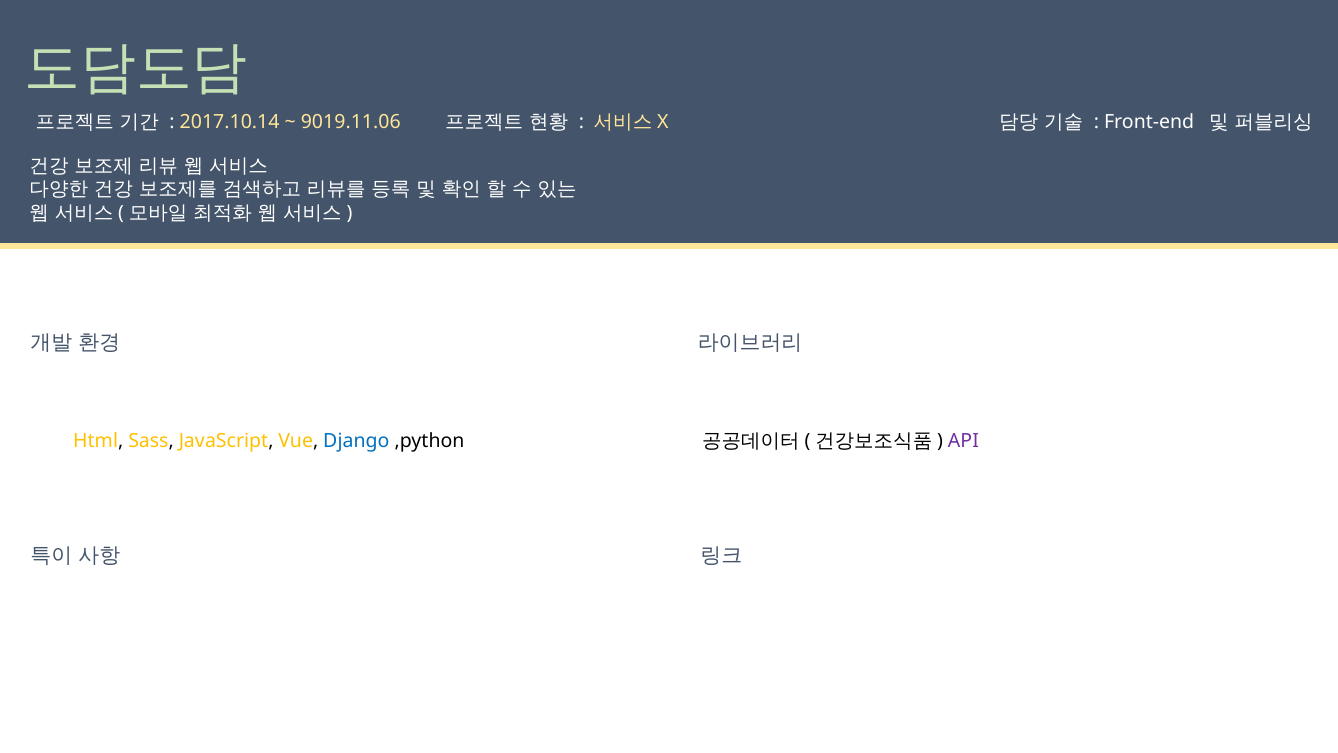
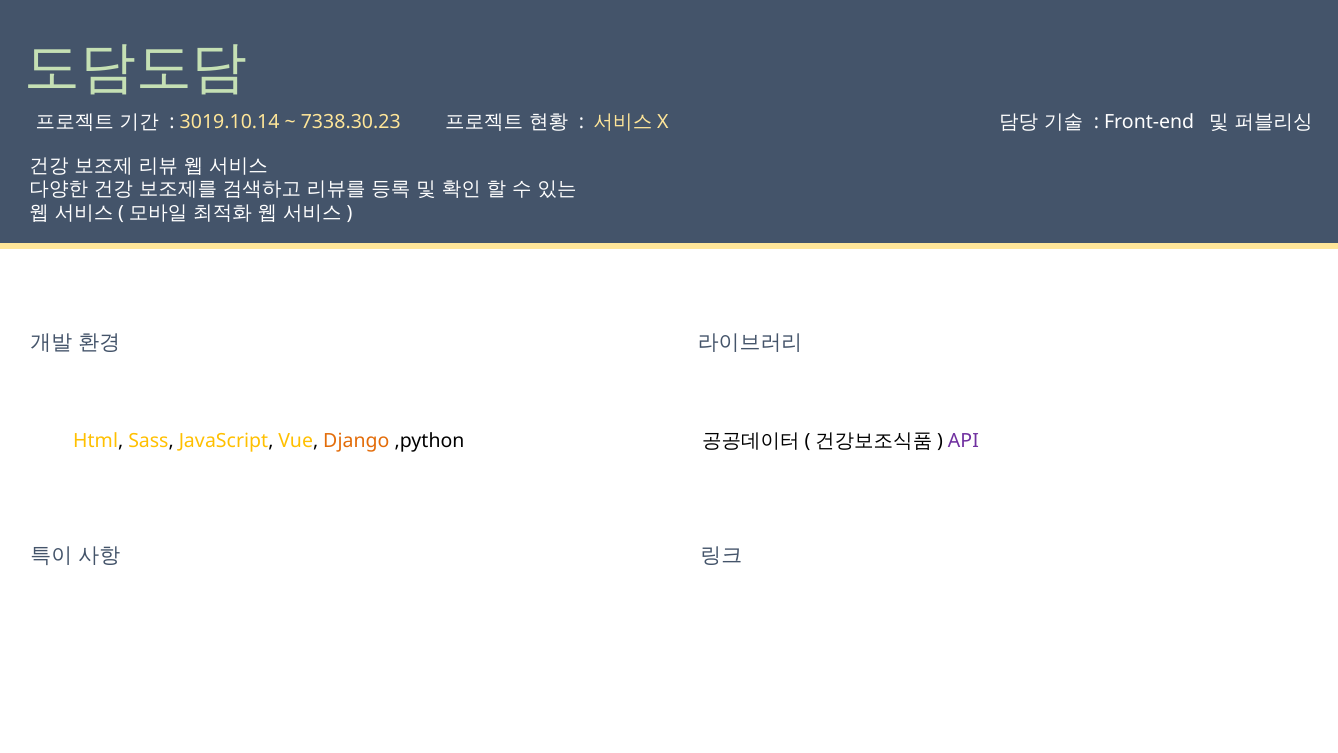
2017.10.14: 2017.10.14 -> 3019.10.14 (230, 122)
9019.11.06: 9019.11.06 -> 7338.30.23 (351, 122)
Django colour: blue -> orange (356, 441)
